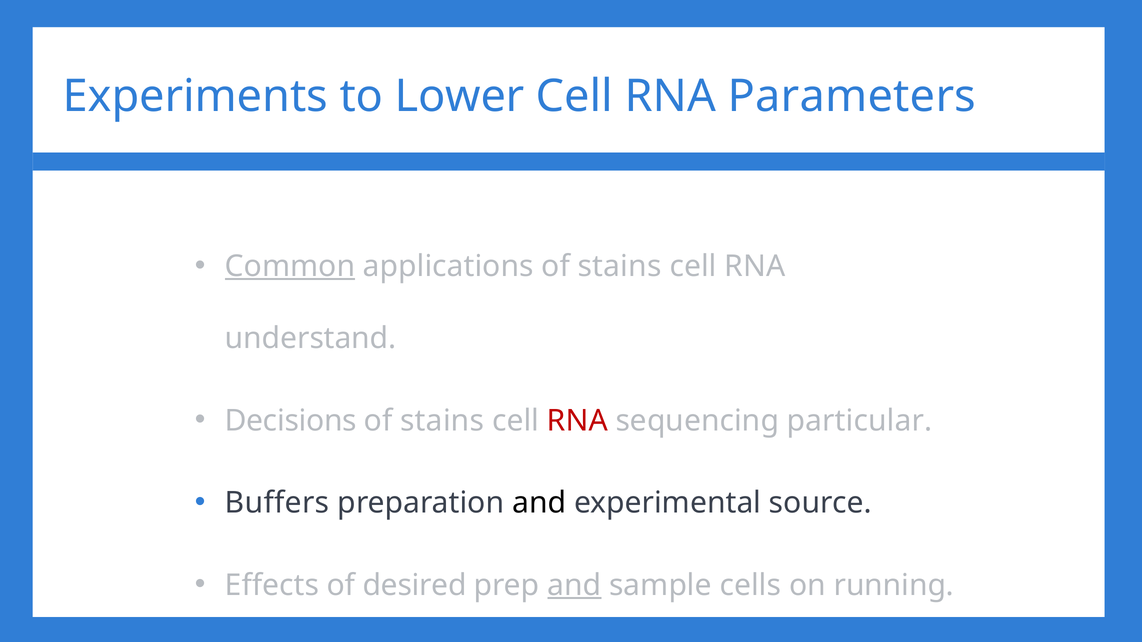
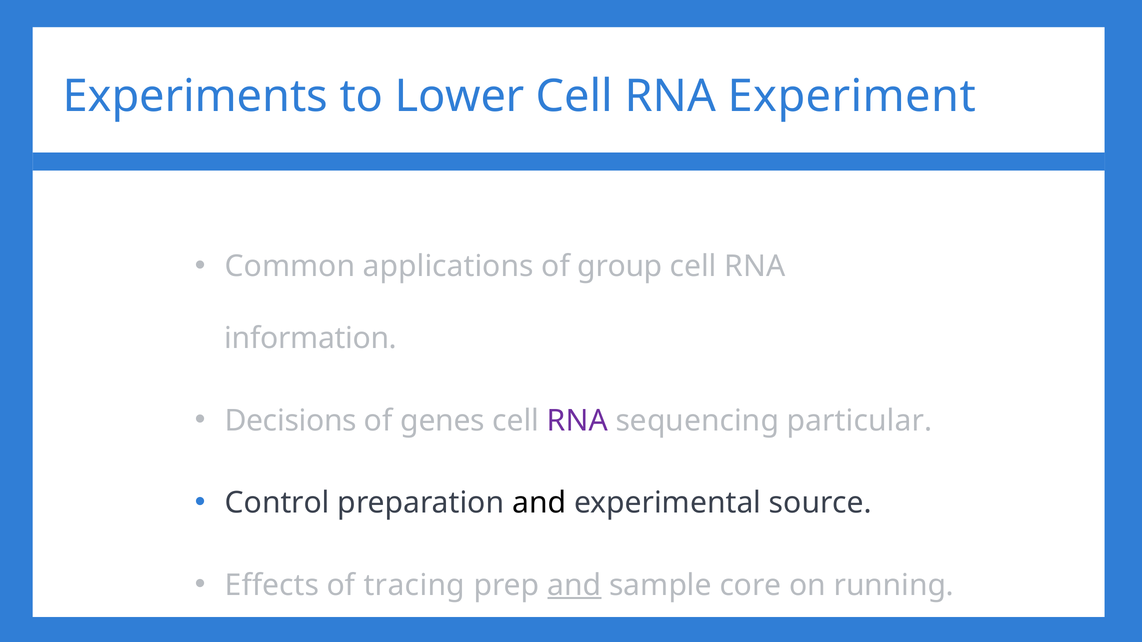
Parameters: Parameters -> Experiment (852, 97)
Common underline: present -> none (290, 266)
applications of stains: stains -> group (620, 266)
understand: understand -> information (311, 339)
stains: stains -> genes (442, 421)
RNA colour: red -> purple (577, 421)
Buffers: Buffers -> Control (277, 503)
desired: desired -> tracing (414, 585)
cells: cells -> core (750, 585)
